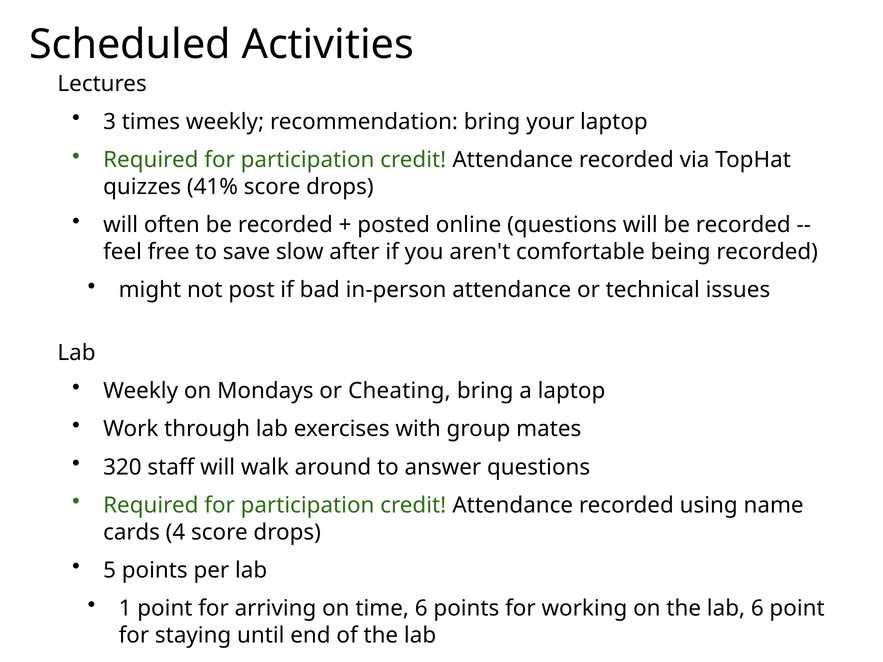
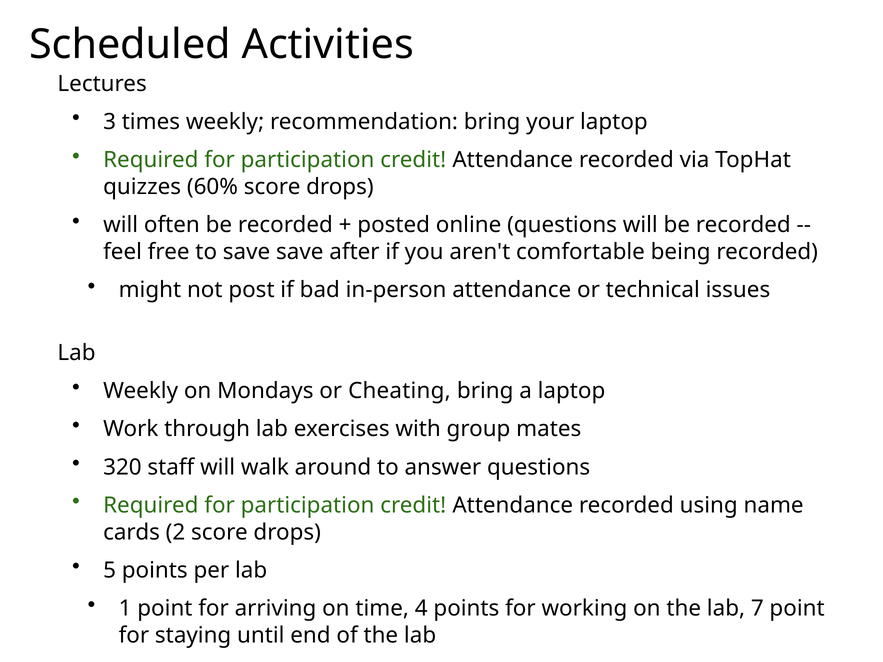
41%: 41% -> 60% (212, 187)
save slow: slow -> save (300, 252)
4: 4 -> 2 (175, 532)
time 6: 6 -> 4 (421, 609)
lab 6: 6 -> 7 (757, 609)
